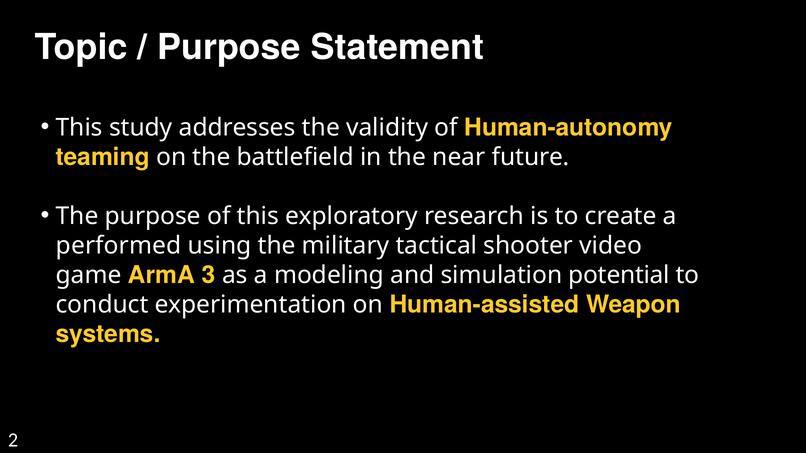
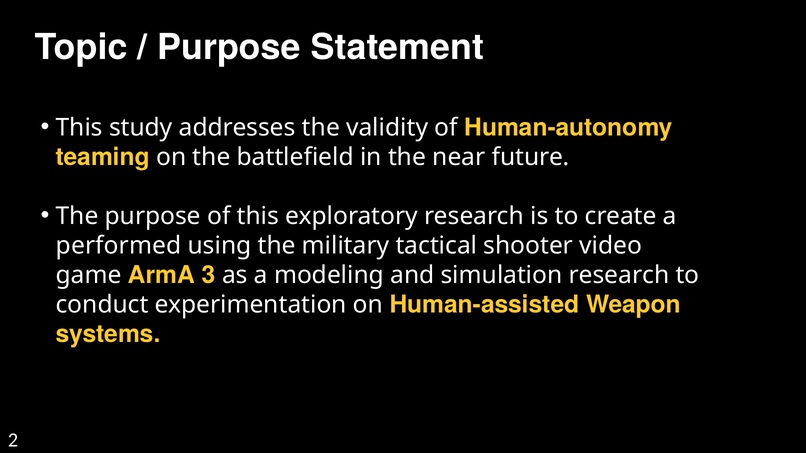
simulation potential: potential -> research (619, 275)
